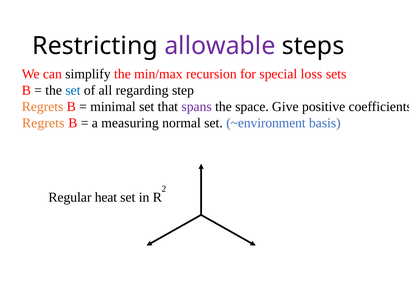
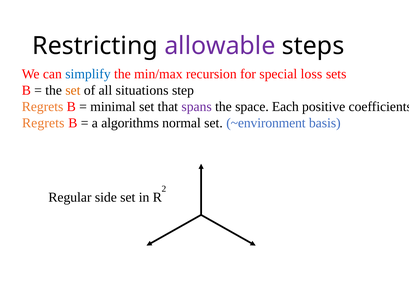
simplify colour: black -> blue (88, 74)
set colour: blue -> orange (73, 90)
regarding: regarding -> situations (142, 90)
Give: Give -> Each (285, 107)
measuring: measuring -> algorithms (130, 123)
heat: heat -> side (106, 197)
